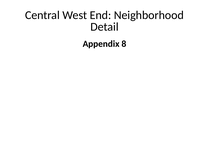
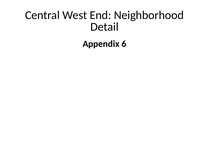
8: 8 -> 6 (124, 44)
